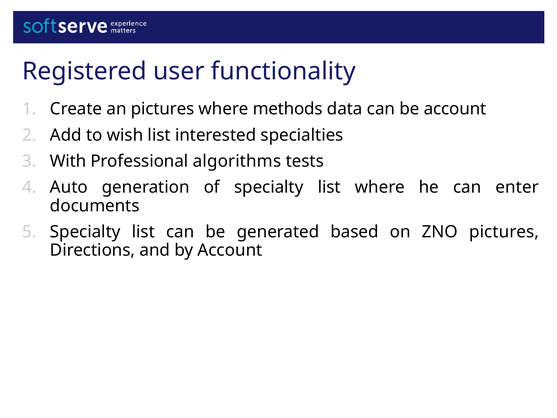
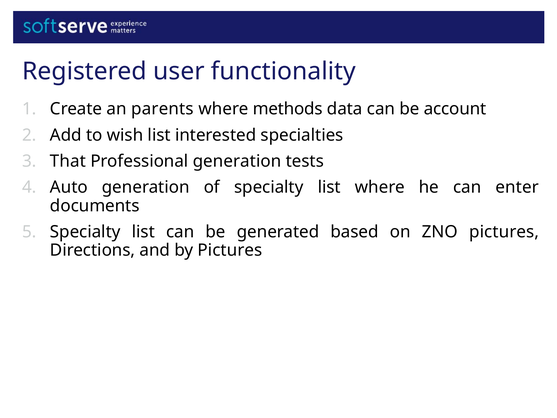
an pictures: pictures -> parents (162, 109)
With: With -> That (68, 161)
Professional algorithms: algorithms -> generation (237, 161)
by Account: Account -> Pictures (230, 250)
